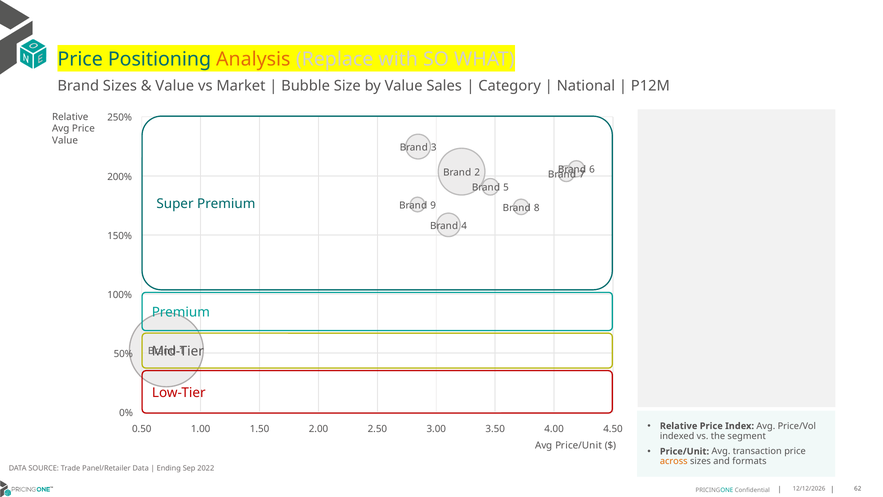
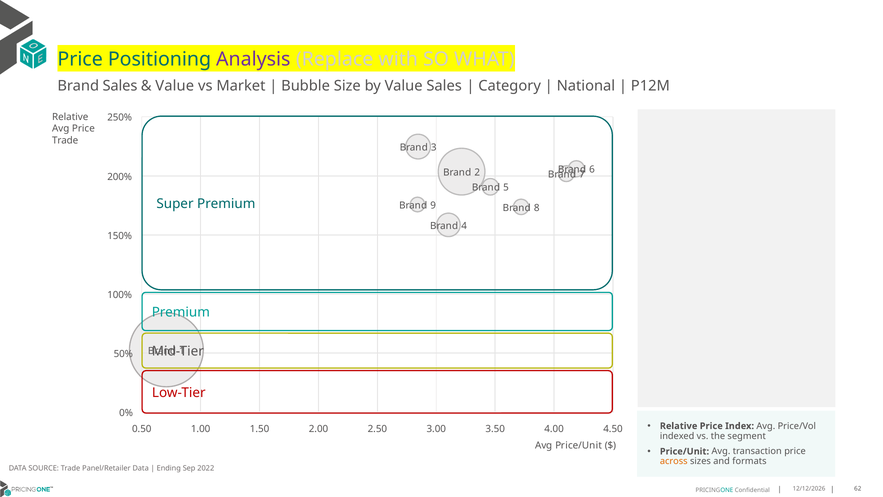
Analysis colour: orange -> purple (253, 59)
Brand Sizes: Sizes -> Sales (120, 86)
Value: Value -> Trade (65, 140)
